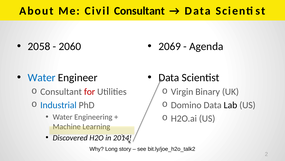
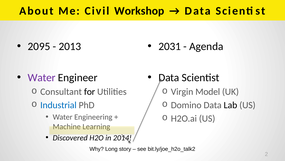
Civil Consultant: Consultant -> Workshop (139, 11)
2058: 2058 -> 2095 (39, 46)
2060: 2060 -> 2013 (70, 46)
2069: 2069 -> 2031 (170, 46)
Water colour: blue -> purple (42, 77)
for colour: red -> black (90, 91)
Binary: Binary -> Model (208, 91)
